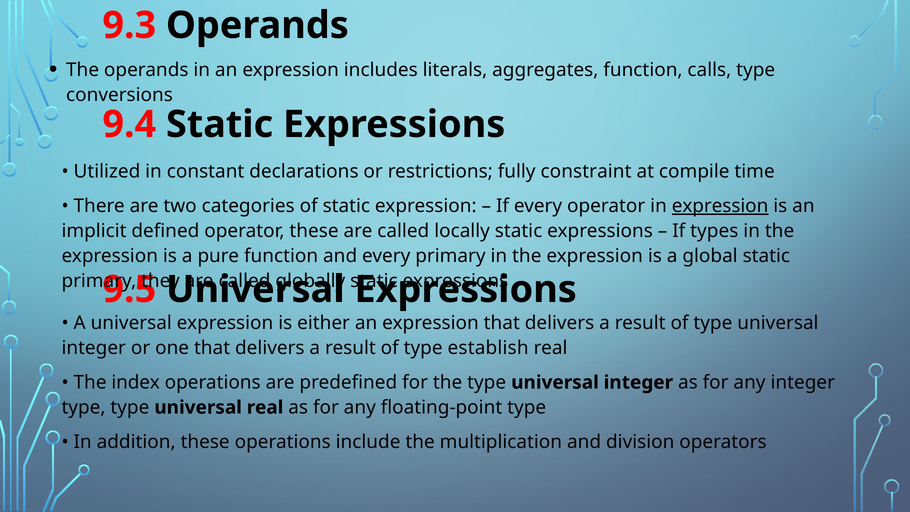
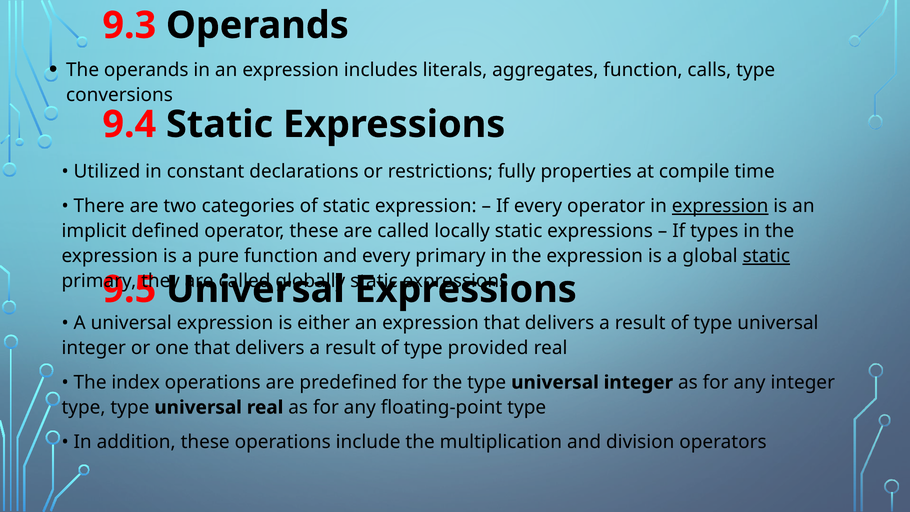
constraint: constraint -> properties (586, 171)
static underline: none -> present (766, 256)
establish: establish -> provided (488, 348)
